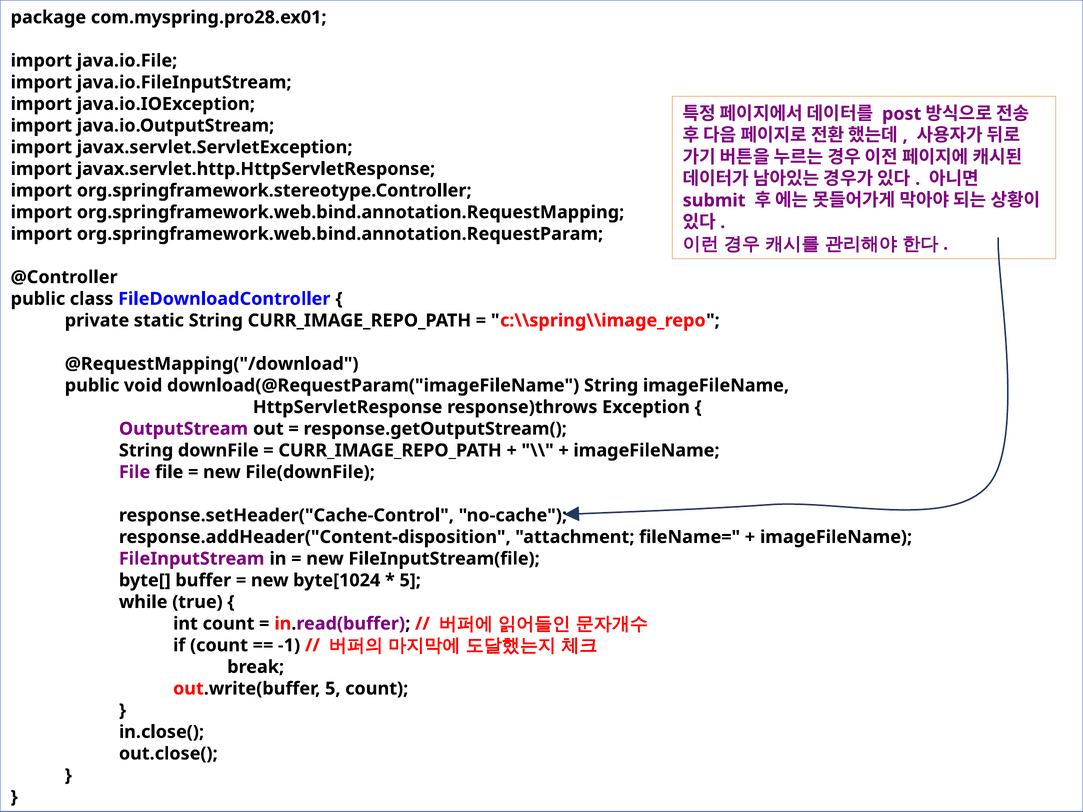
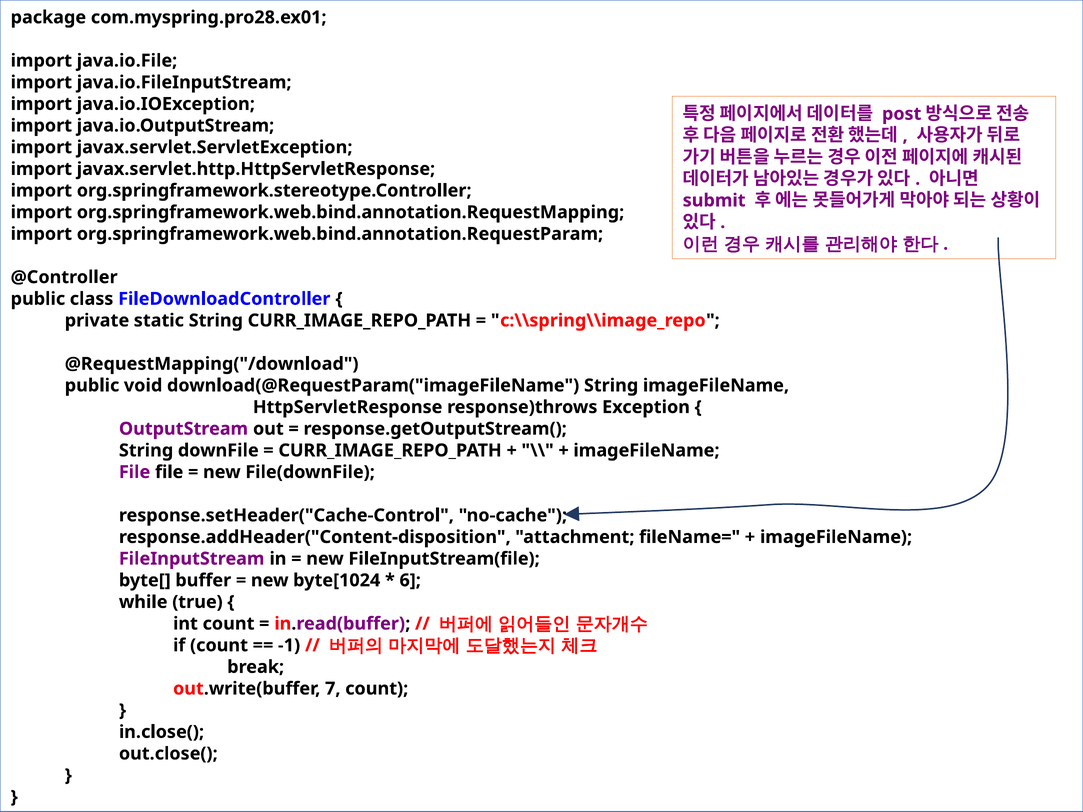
5: 5 -> 6 (410, 581)
out.write(buffer 5: 5 -> 7 (333, 689)
